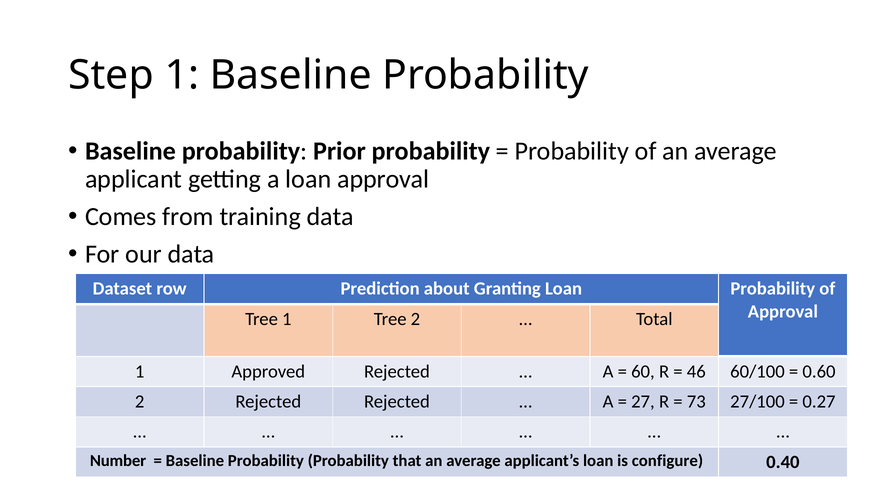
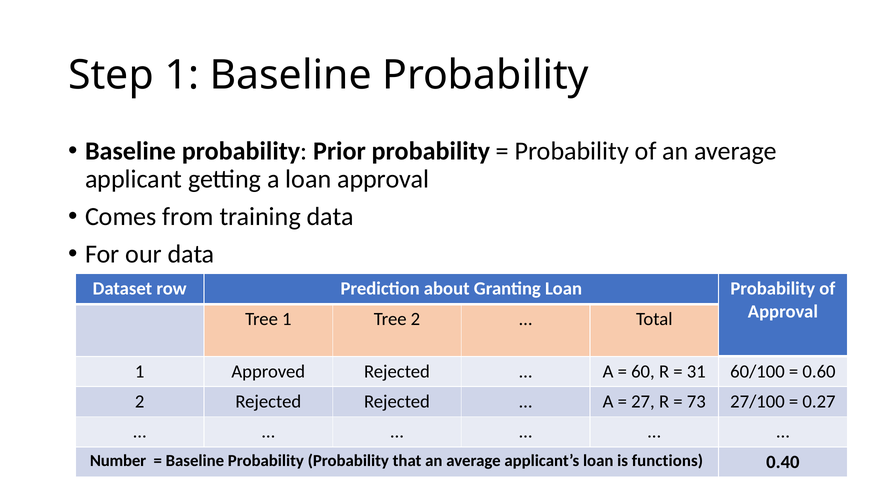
46: 46 -> 31 (696, 372)
configure: configure -> functions (667, 461)
